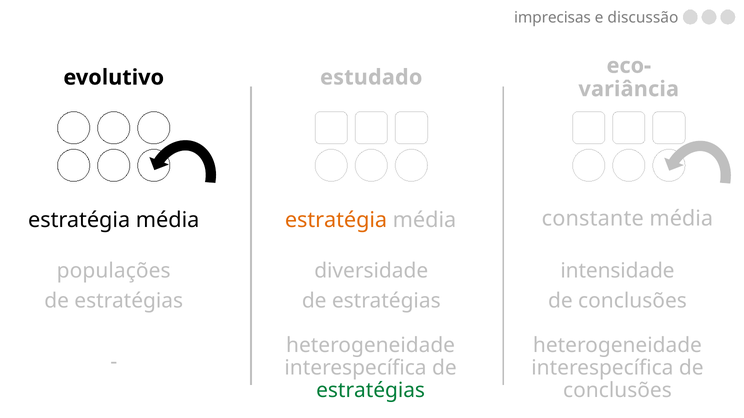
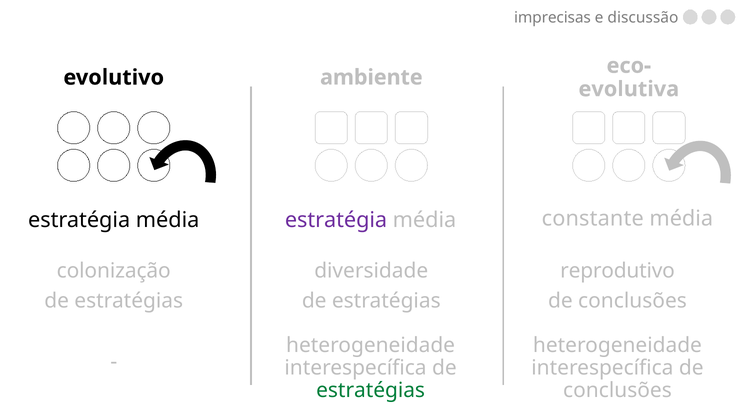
estudado: estudado -> ambiente (371, 77)
variância: variância -> evolutiva (629, 89)
estratégia colour: orange -> purple (336, 220)
populações: populações -> colonização (114, 271)
intensidade: intensidade -> reprodutivo (618, 271)
